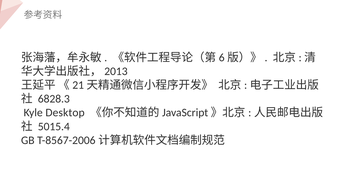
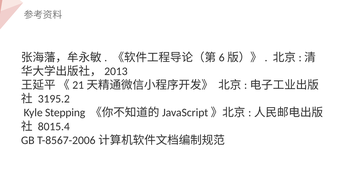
6828.3: 6828.3 -> 3195.2 (54, 99)
Desktop: Desktop -> Stepping (65, 113)
5015.4: 5015.4 -> 8015.4 (54, 127)
